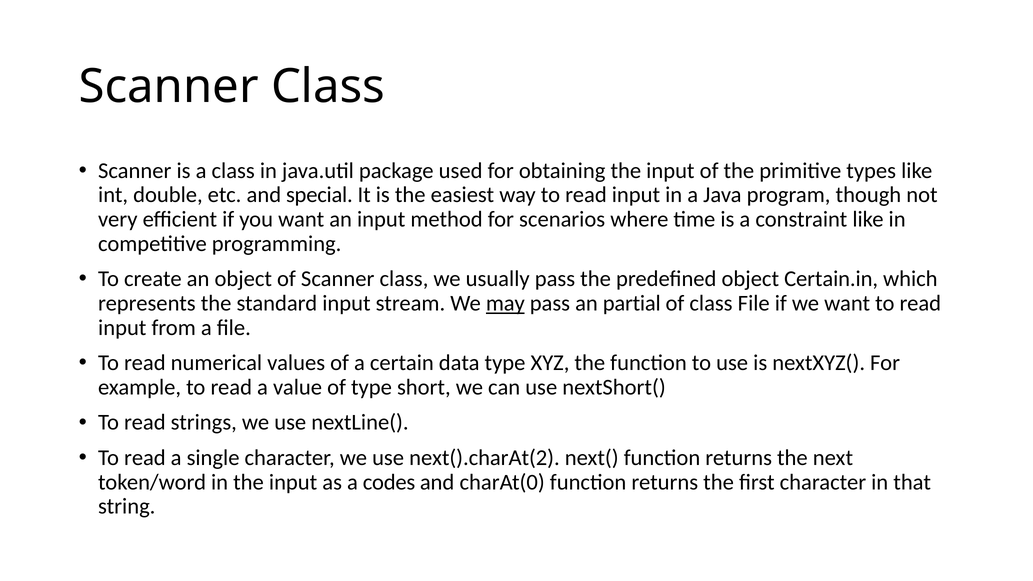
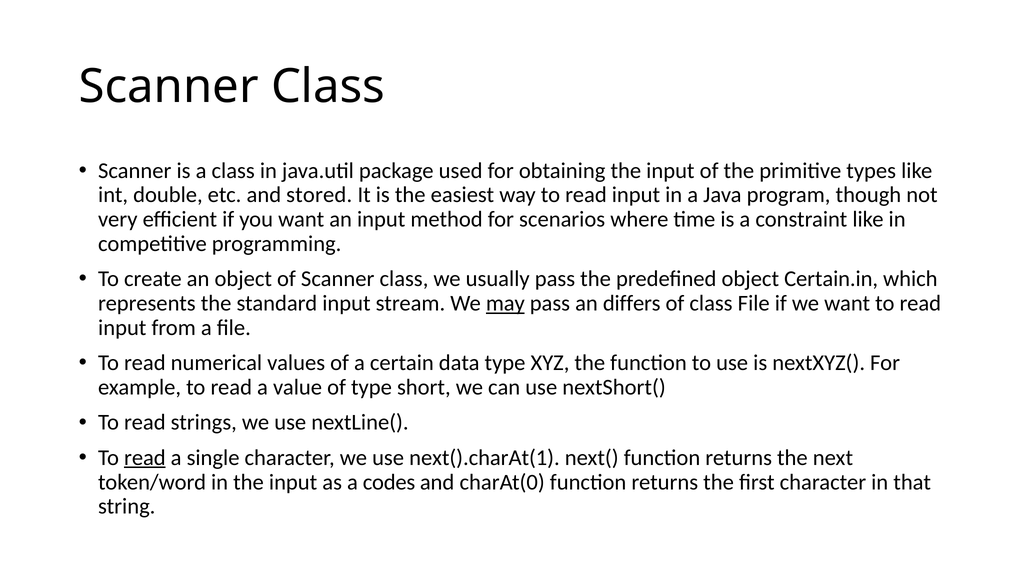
special: special -> stored (319, 195)
partial: partial -> differs (632, 303)
read underline: none -> present (145, 458)
next().charAt(2: next().charAt(2 -> next().charAt(1 (484, 458)
